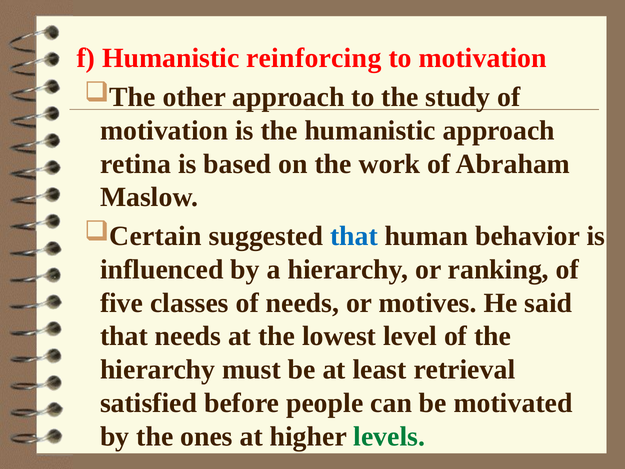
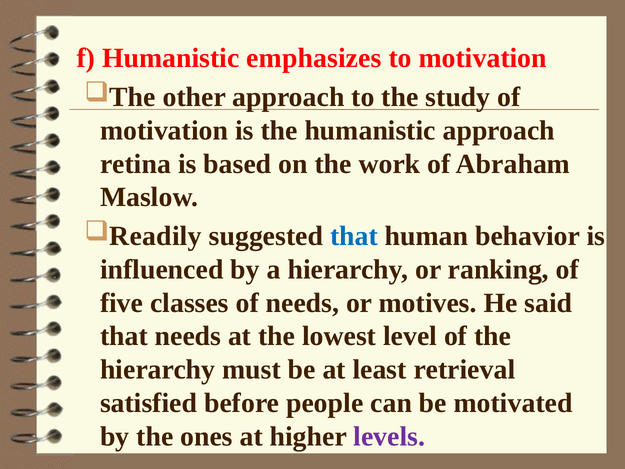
reinforcing: reinforcing -> emphasizes (314, 58)
Certain: Certain -> Readily (156, 236)
levels colour: green -> purple (389, 436)
